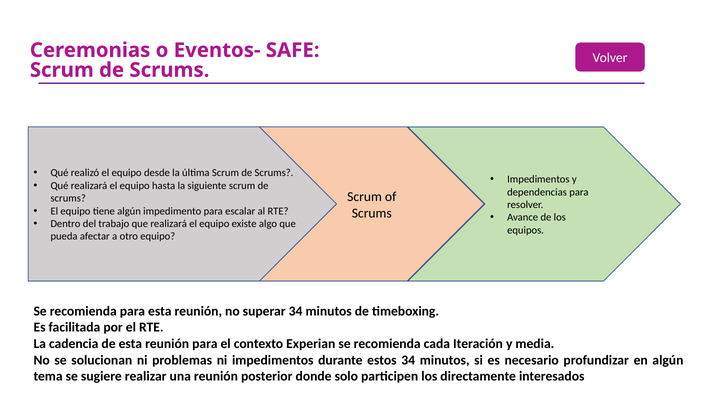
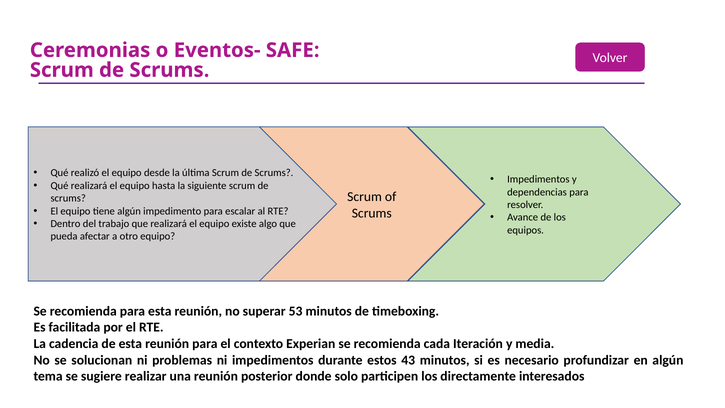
superar 34: 34 -> 53 (296, 311)
estos 34: 34 -> 43 (408, 360)
